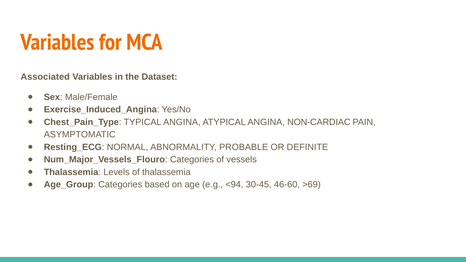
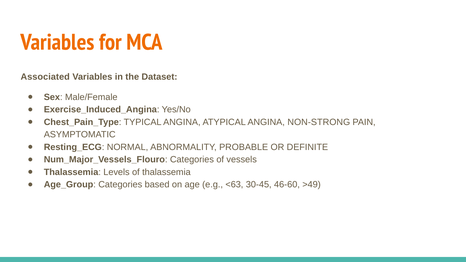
NON-CARDIAC: NON-CARDIAC -> NON-STRONG (319, 122)
<94: <94 -> <63 (234, 185)
>69: >69 -> >49 (312, 185)
